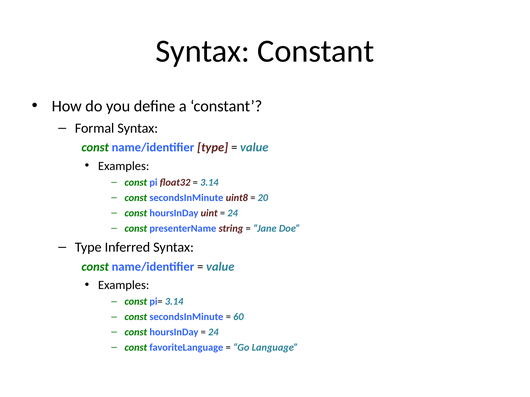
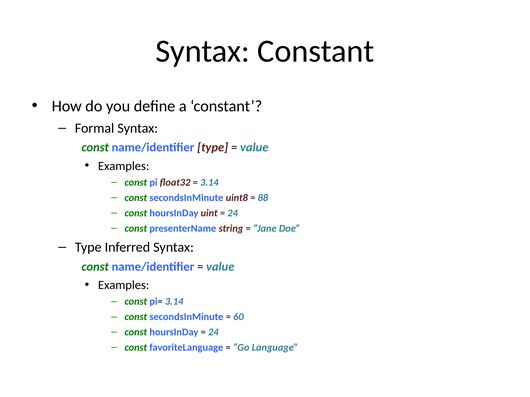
20: 20 -> 88 (263, 198)
